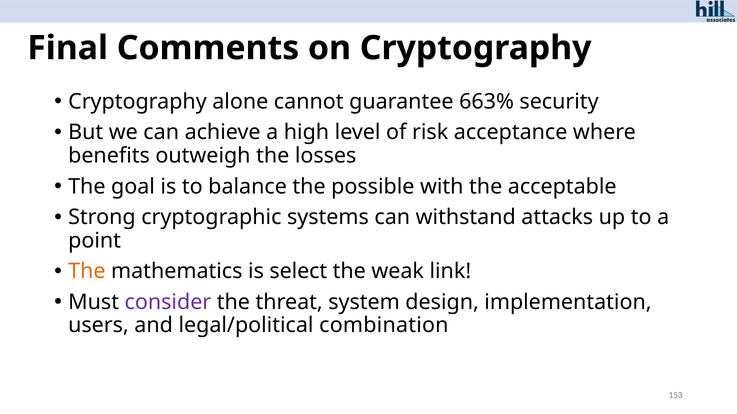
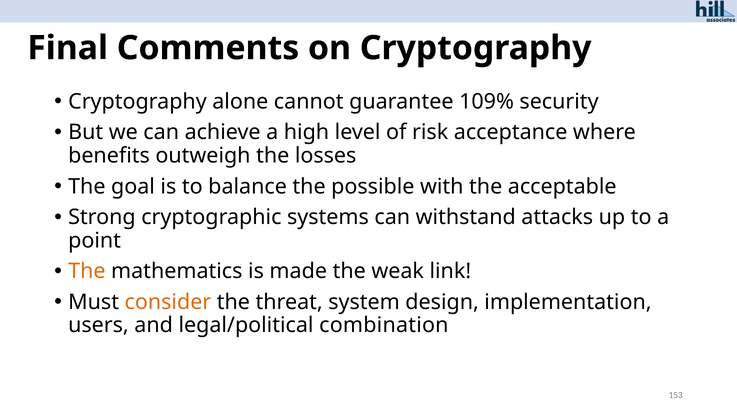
663%: 663% -> 109% (487, 102)
select: select -> made (298, 272)
consider colour: purple -> orange (168, 303)
